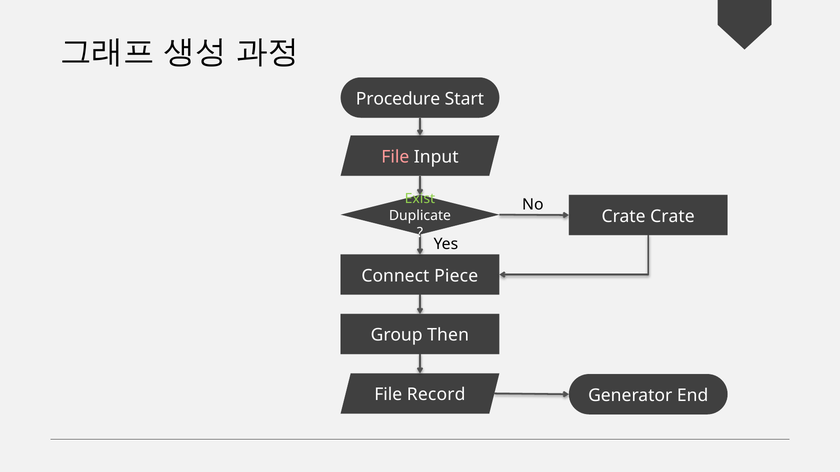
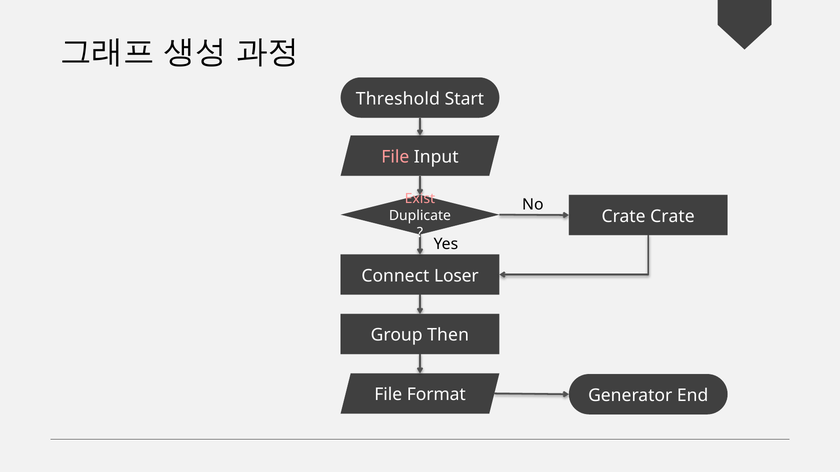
Procedure: Procedure -> Threshold (398, 99)
Exist colour: light green -> pink (420, 199)
Piece: Piece -> Loser (456, 276)
Record: Record -> Format (436, 395)
